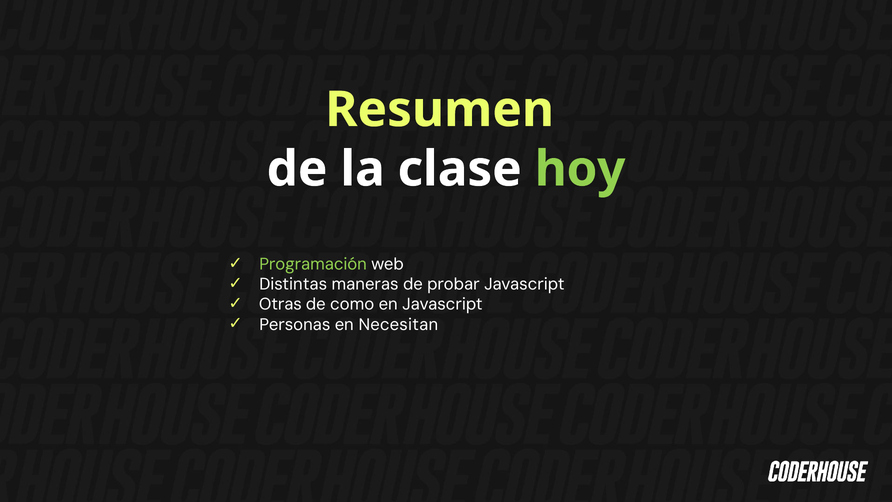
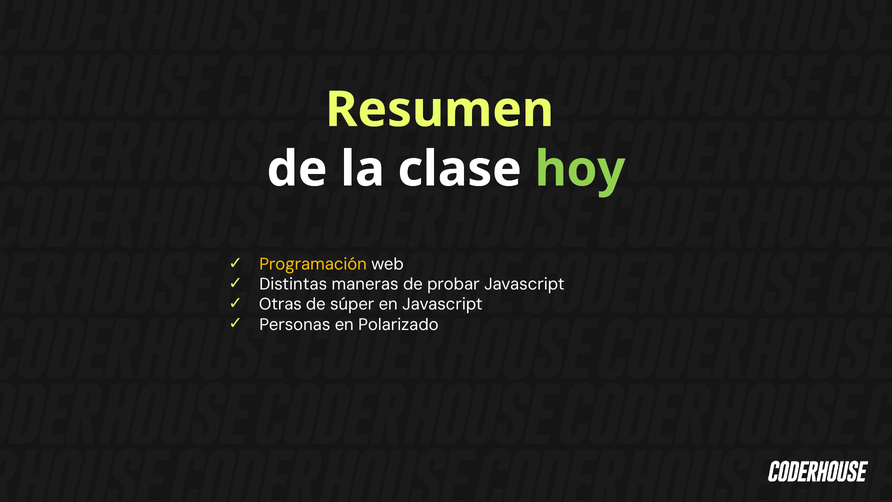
Programación colour: light green -> yellow (313, 264)
como: como -> súper (352, 304)
Necesitan: Necesitan -> Polarizado (398, 324)
